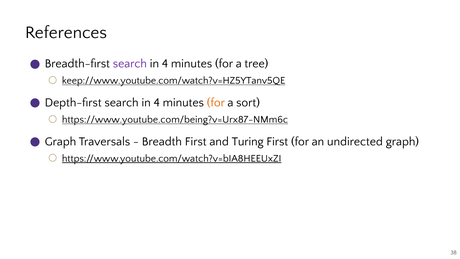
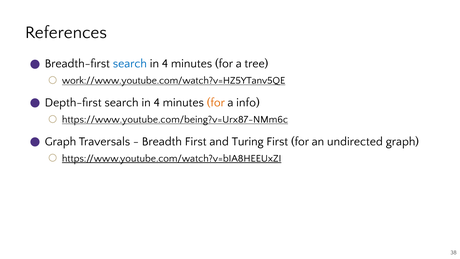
search colour: purple -> blue (130, 64)
keep://www.youtube.com/watch?v=HZ5YTanv5QE: keep://www.youtube.com/watch?v=HZ5YTanv5QE -> work://www.youtube.com/watch?v=HZ5YTanv5QE (174, 80)
sort: sort -> info (248, 102)
